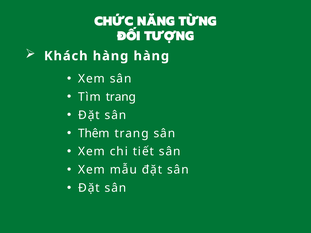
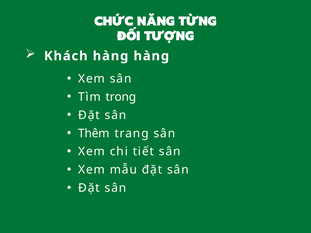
Tìm trang: trang -> trong (121, 97)
